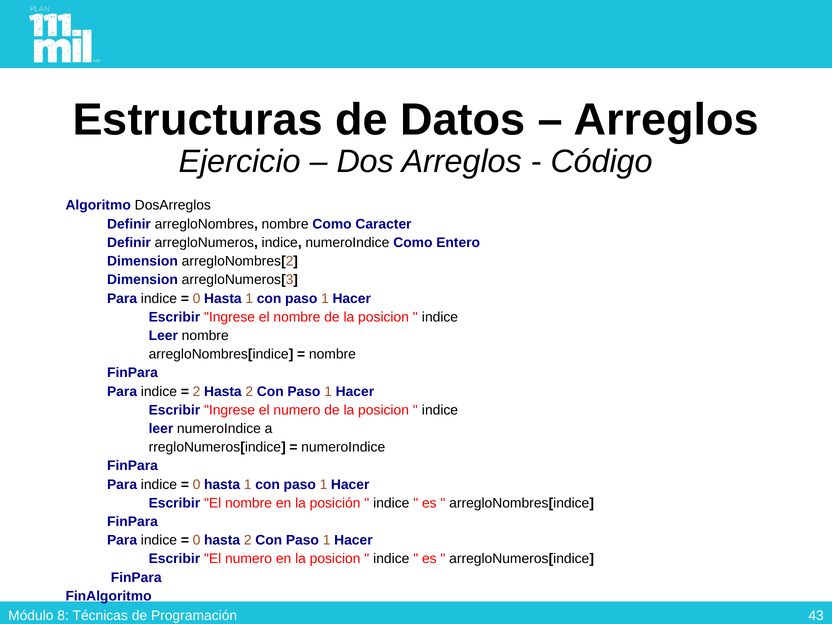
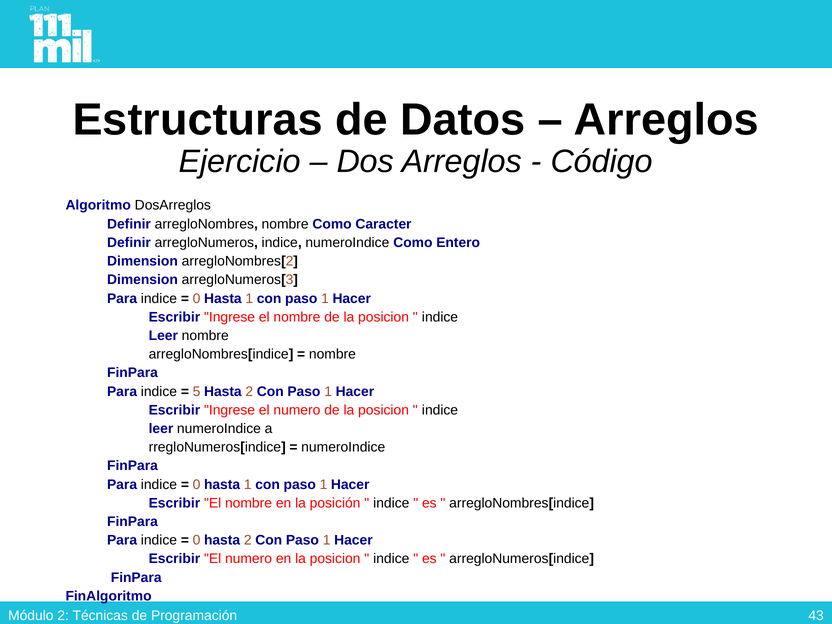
2: 2 -> 5 (197, 391)
Módulo 8: 8 -> 2 (63, 616)
